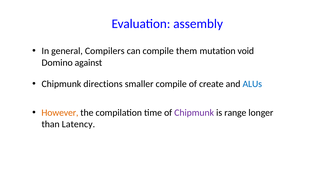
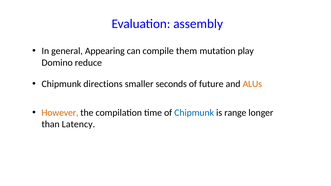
Compilers: Compilers -> Appearing (105, 51)
void: void -> play (246, 51)
against: against -> reduce (88, 63)
smaller compile: compile -> seconds (171, 84)
create: create -> future (211, 84)
ALUs colour: blue -> orange (252, 84)
Chipmunk colour: purple -> blue (194, 113)
